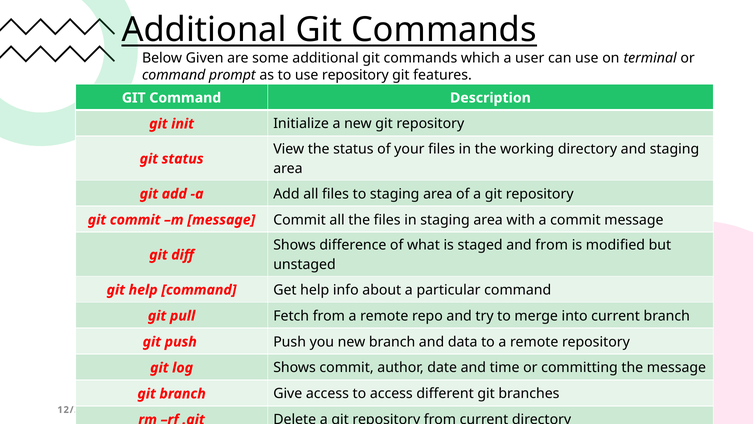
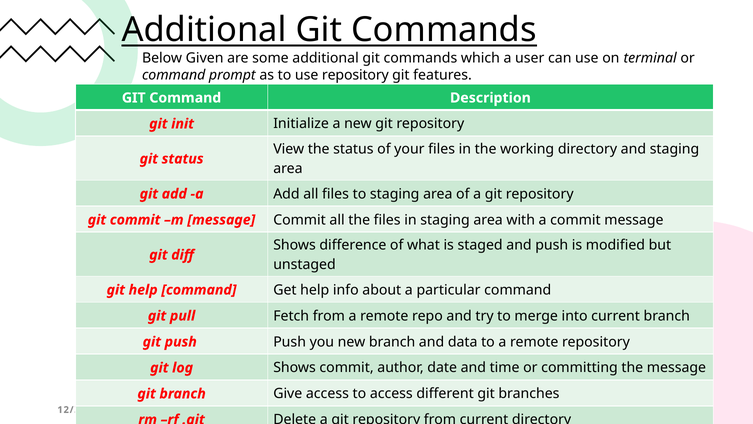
and from: from -> push (552, 245)
